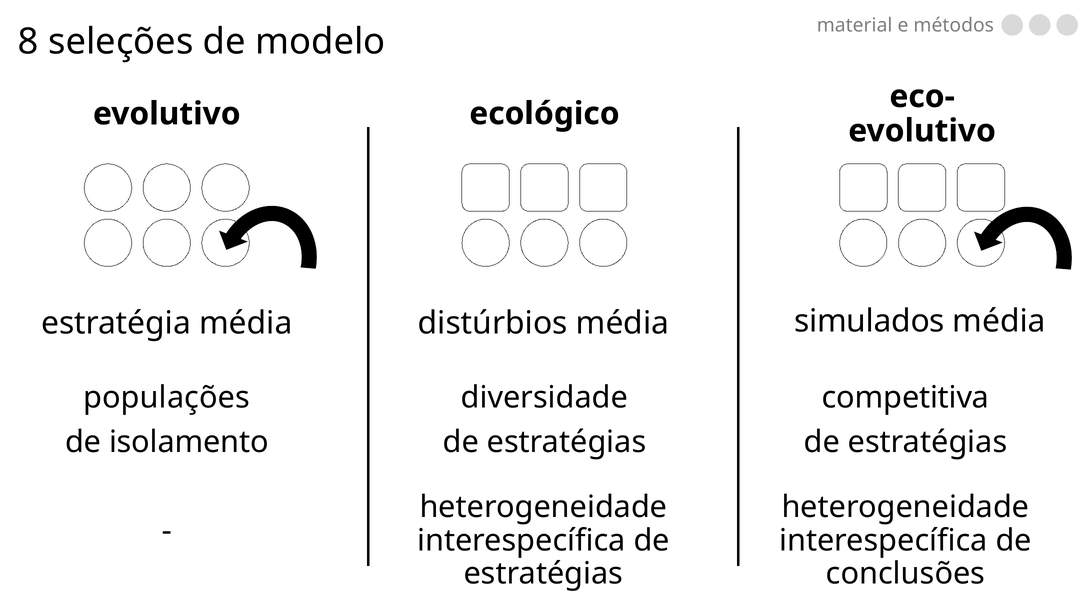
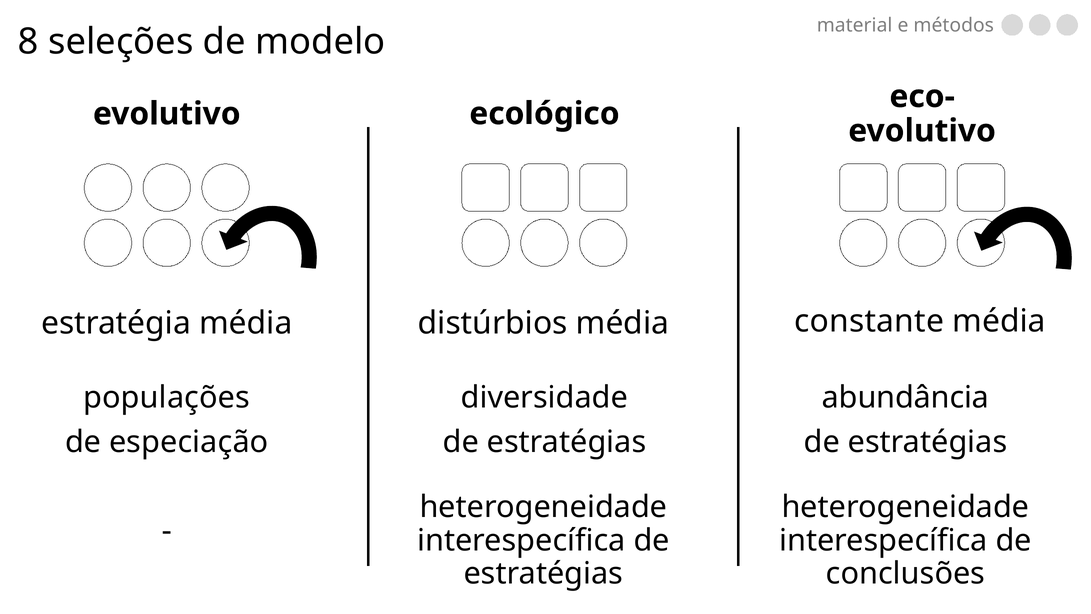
simulados: simulados -> constante (869, 321)
competitiva: competitiva -> abundância (906, 397)
isolamento: isolamento -> especiação (189, 442)
